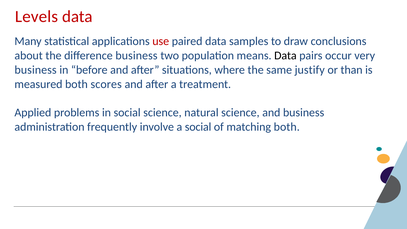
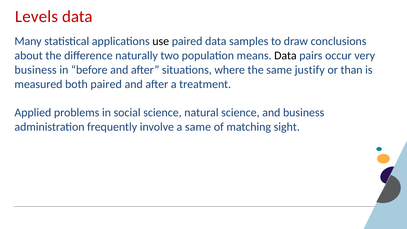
use colour: red -> black (161, 41)
difference business: business -> naturally (137, 56)
both scores: scores -> paired (106, 84)
a social: social -> same (198, 127)
matching both: both -> sight (287, 127)
